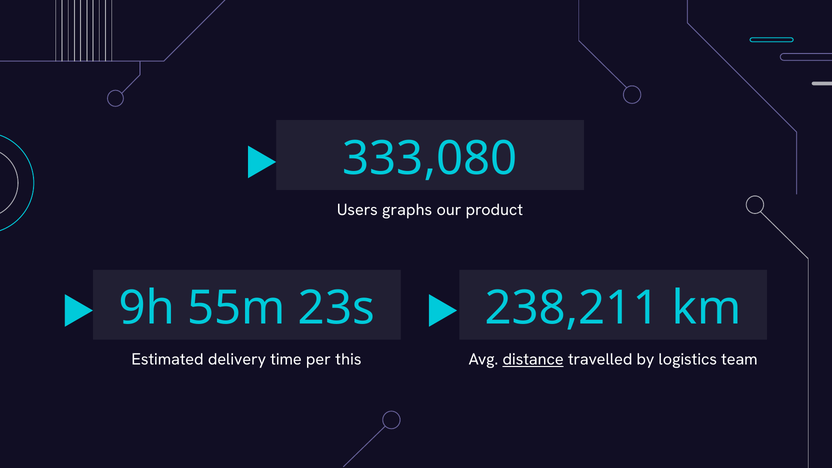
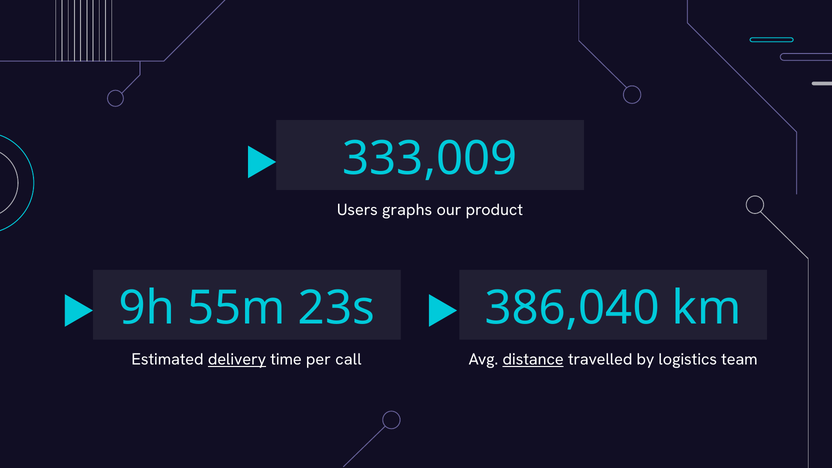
333,080: 333,080 -> 333,009 (430, 158)
238,211: 238,211 -> 386,040 (572, 308)
delivery underline: none -> present (237, 359)
this: this -> call (348, 359)
